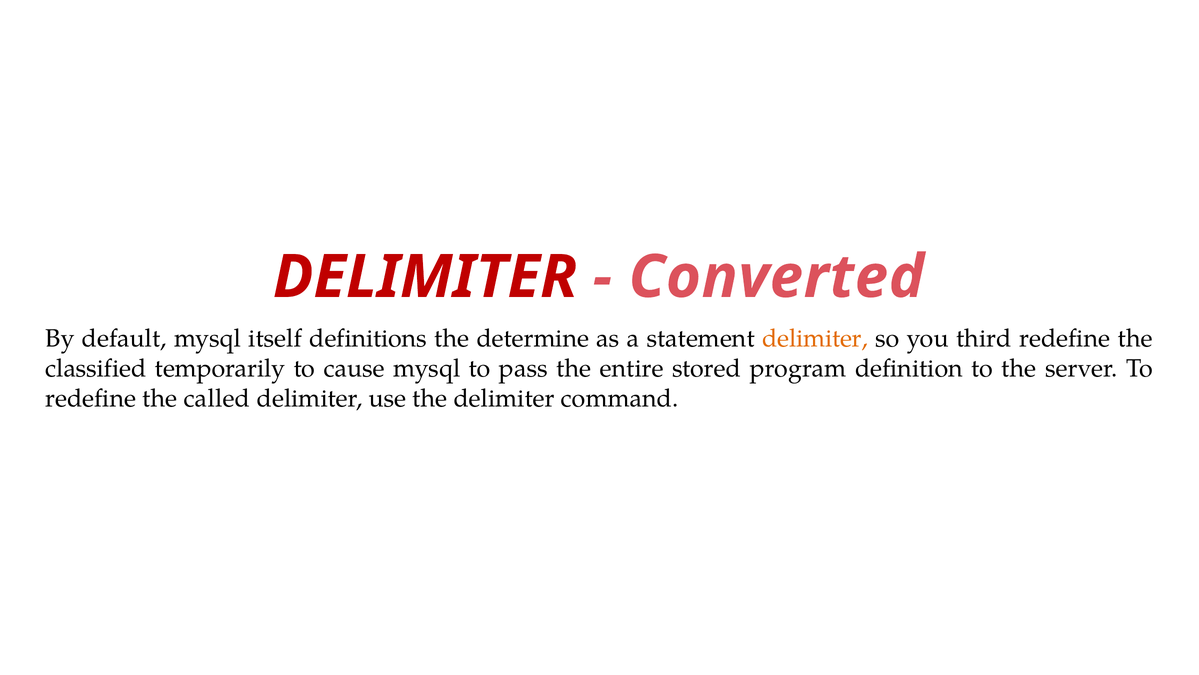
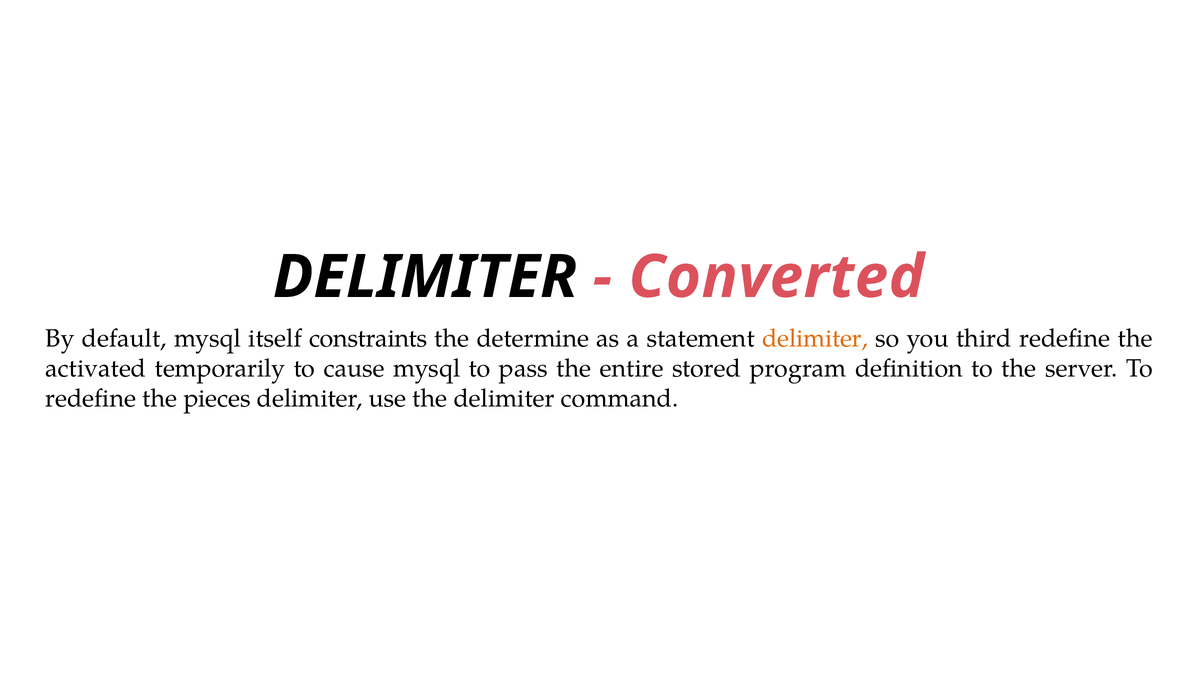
DELIMITER colour: red -> black (425, 277)
definitions: definitions -> constraints (368, 338)
classified: classified -> activated (96, 368)
called: called -> pieces (217, 398)
